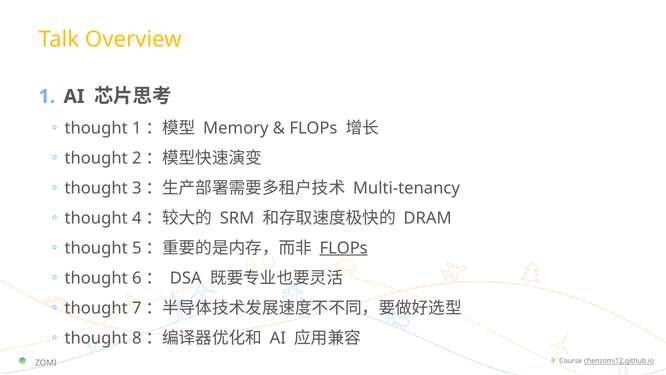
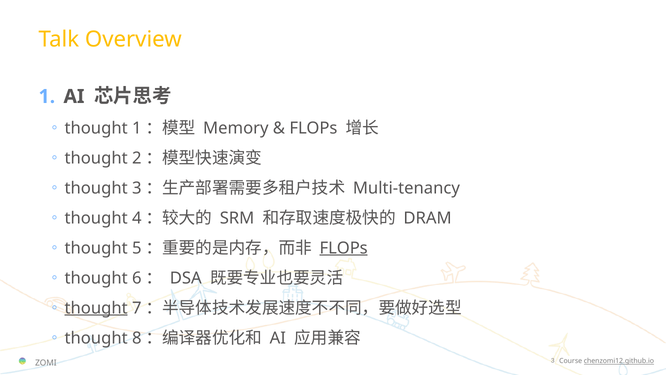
thought underline: none -> present (96, 308)
